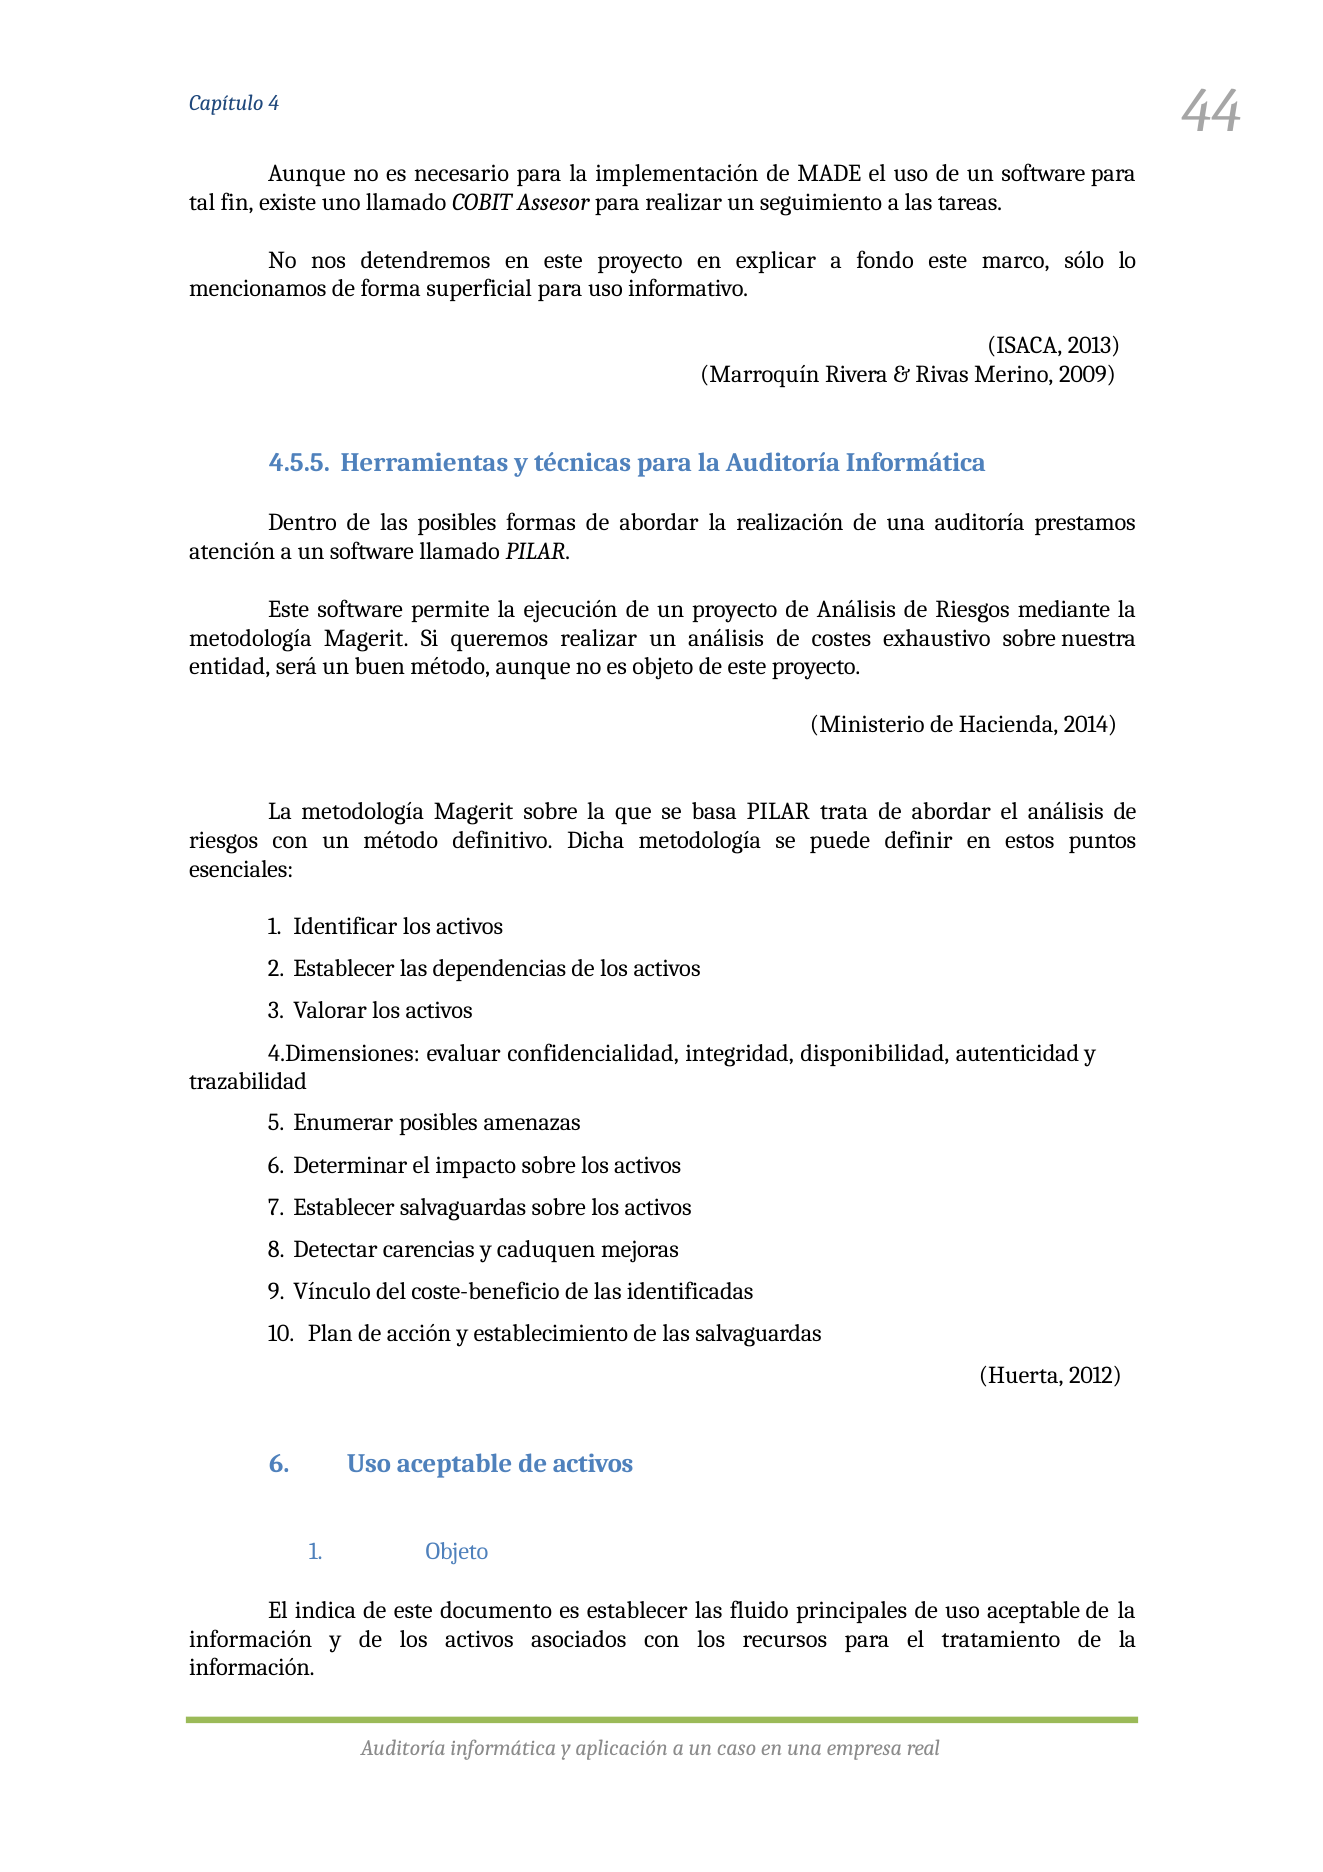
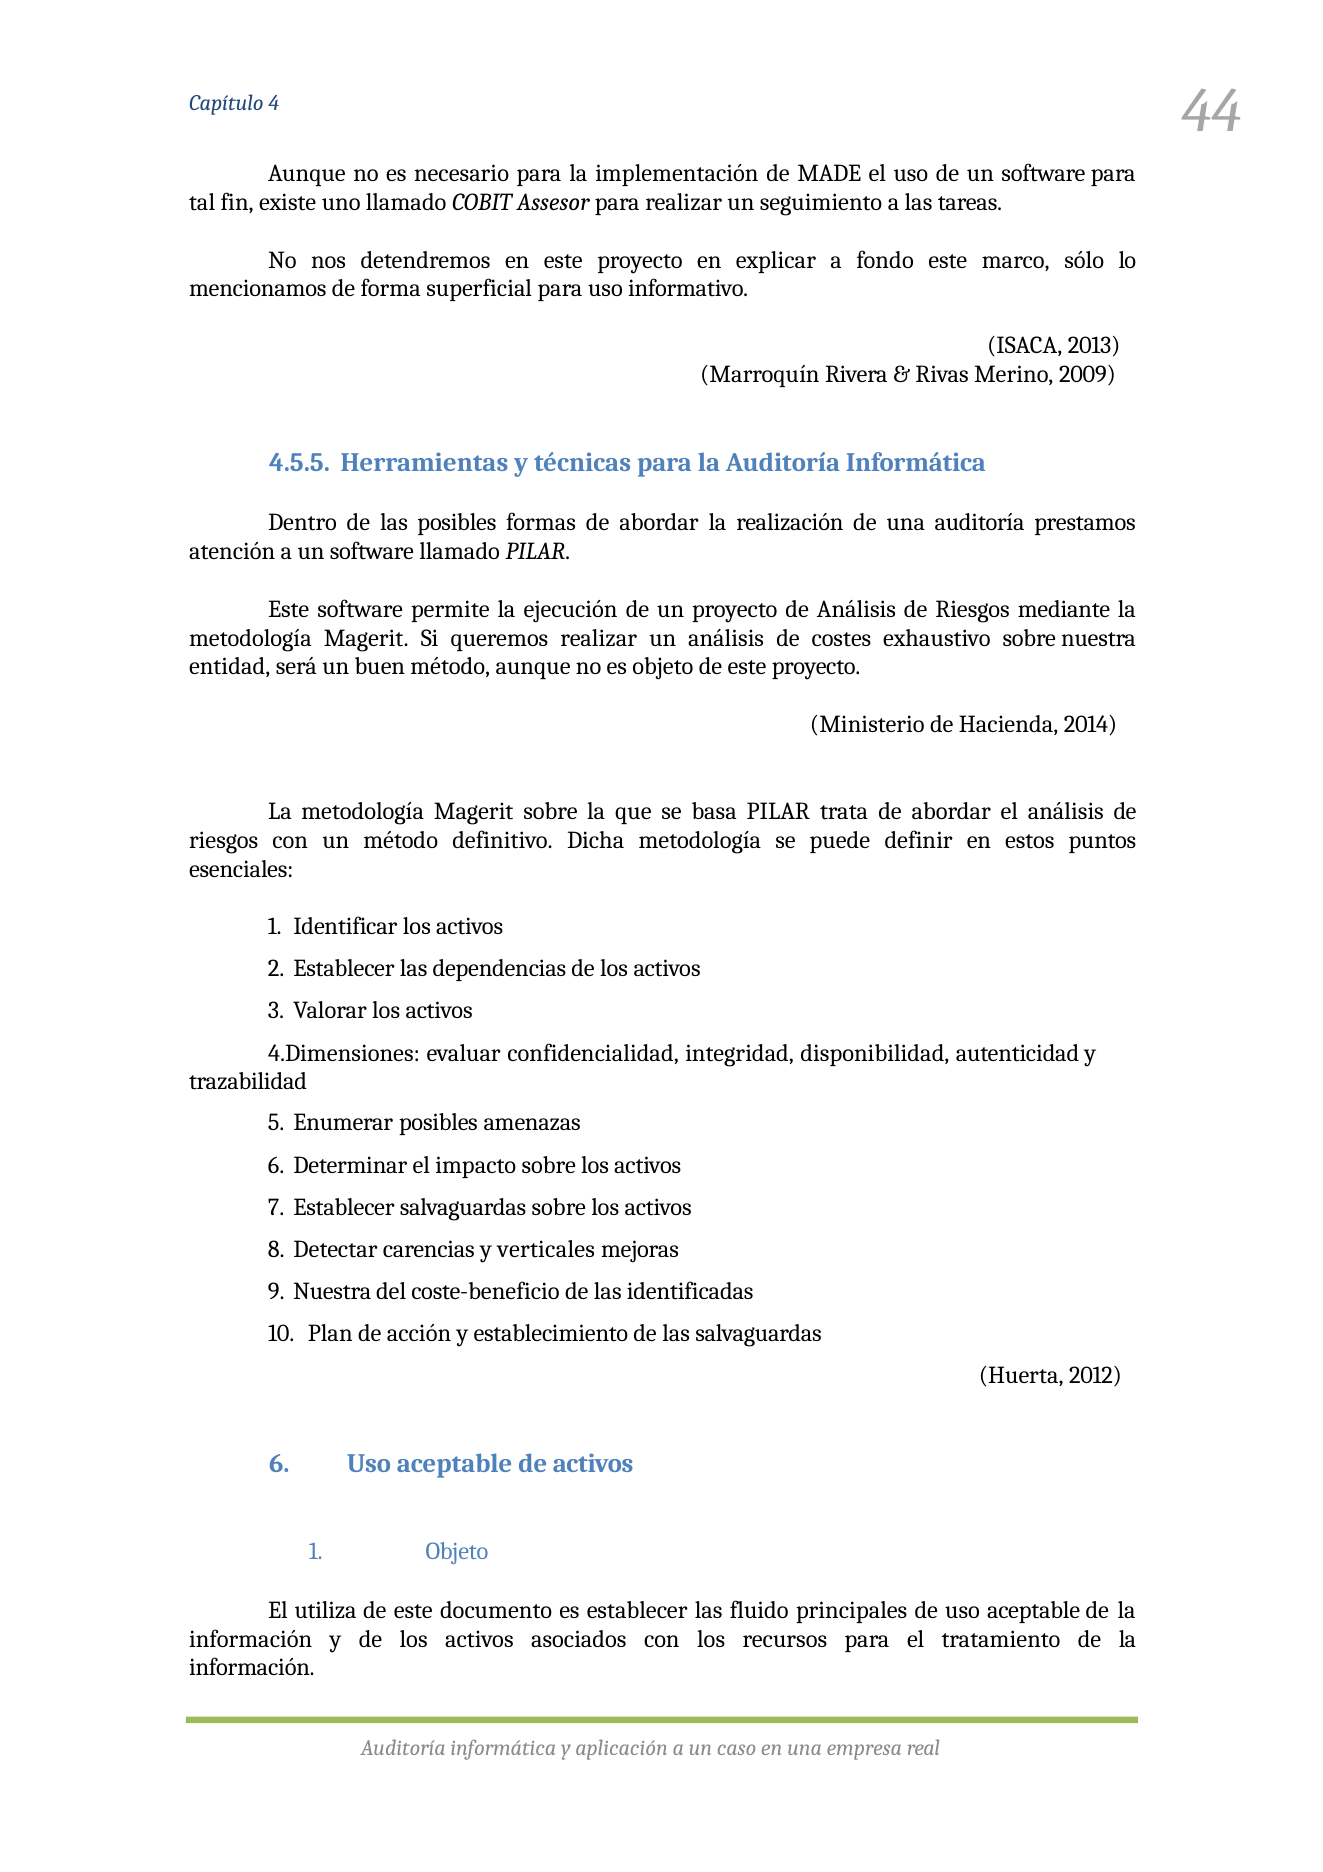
caduquen: caduquen -> verticales (546, 1249)
Vínculo: Vínculo -> Nuestra (332, 1291)
indica: indica -> utiliza (326, 1611)
